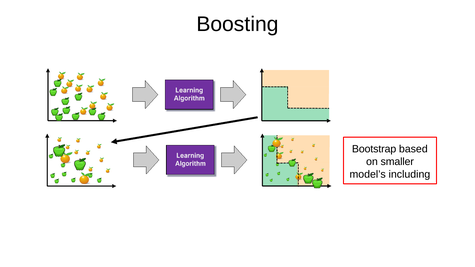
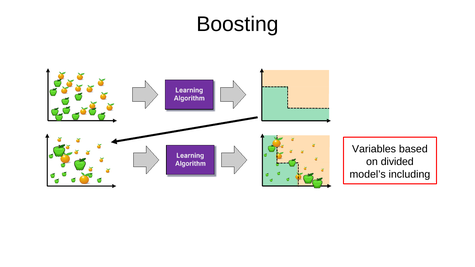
Bootstrap: Bootstrap -> Variables (374, 149)
smaller: smaller -> divided (397, 162)
